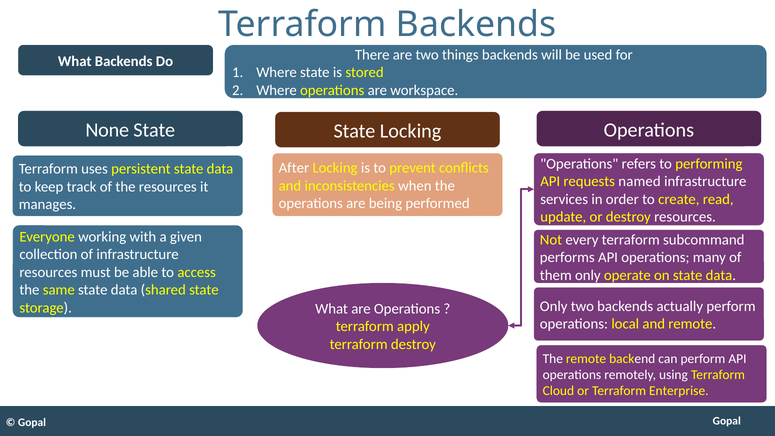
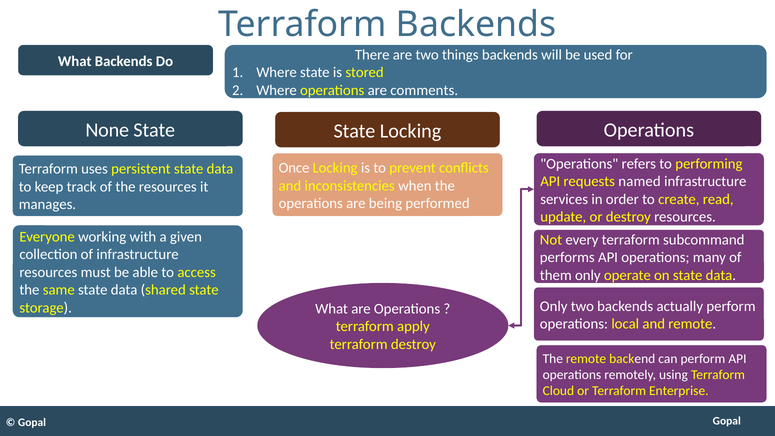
workspace: workspace -> comments (424, 90)
After: After -> Once (294, 168)
